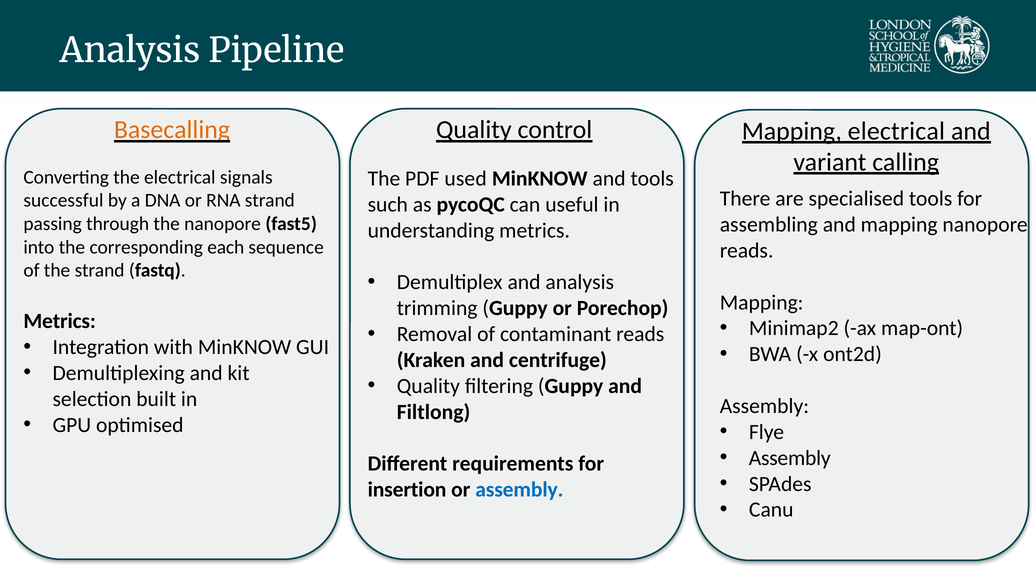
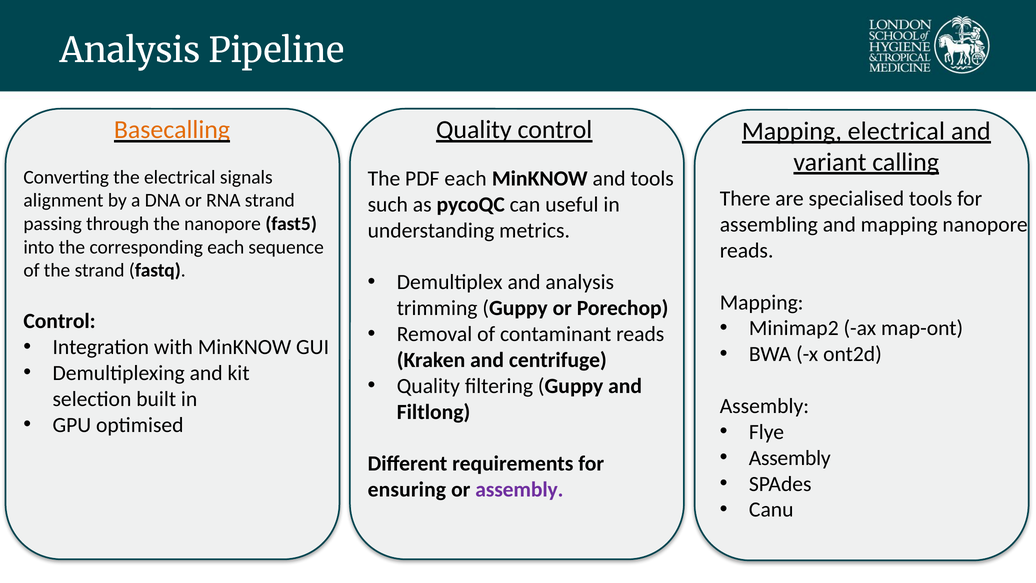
PDF used: used -> each (466, 179)
successful: successful -> alignment (63, 200)
Metrics: Metrics -> Control (60, 321)
insertion: insertion -> ensuring (407, 490)
assembly colour: blue -> purple (519, 490)
